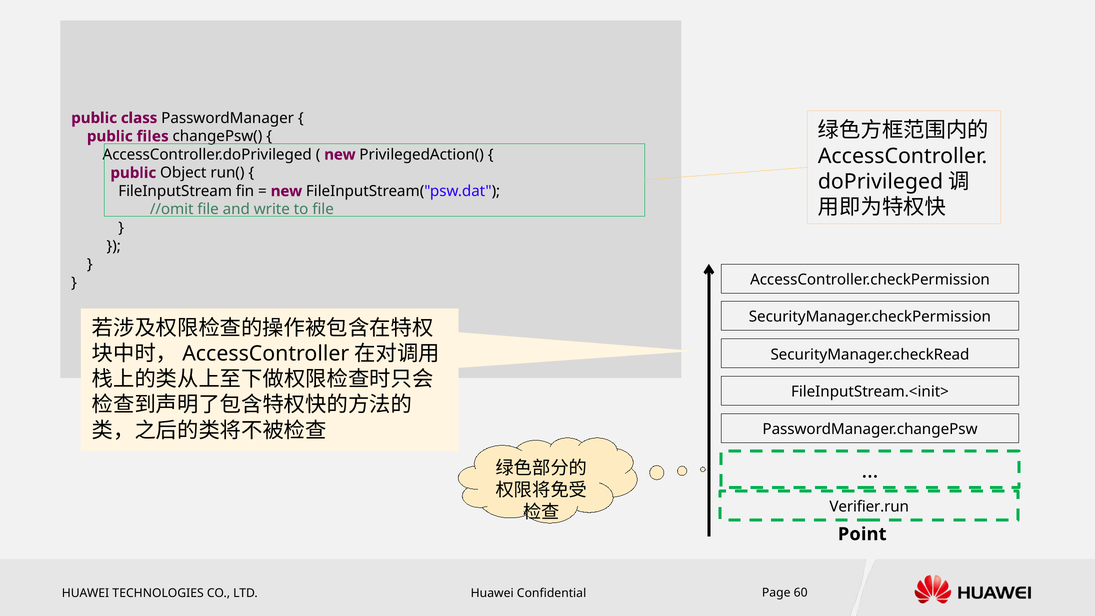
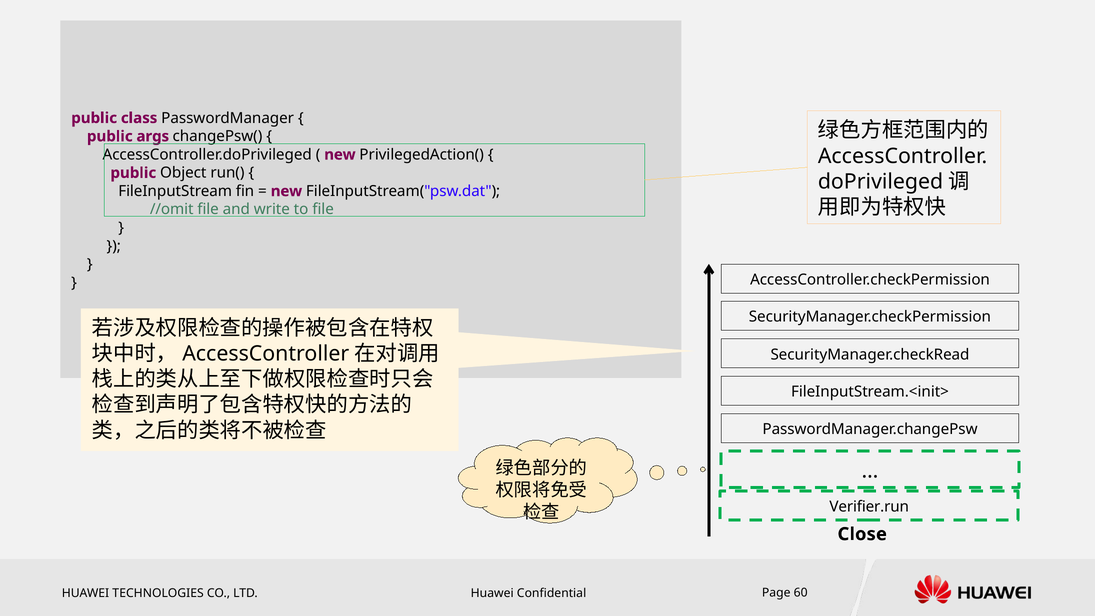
files: files -> args (153, 136)
Point: Point -> Close (862, 534)
